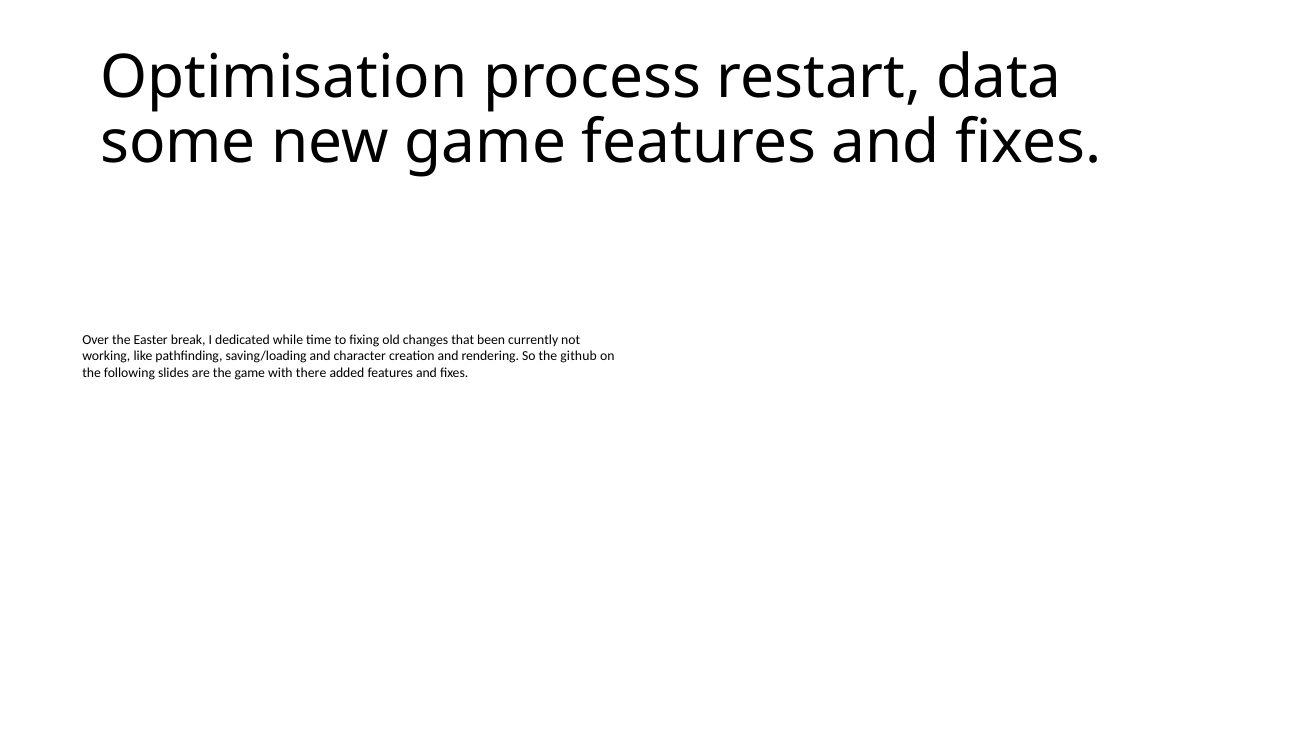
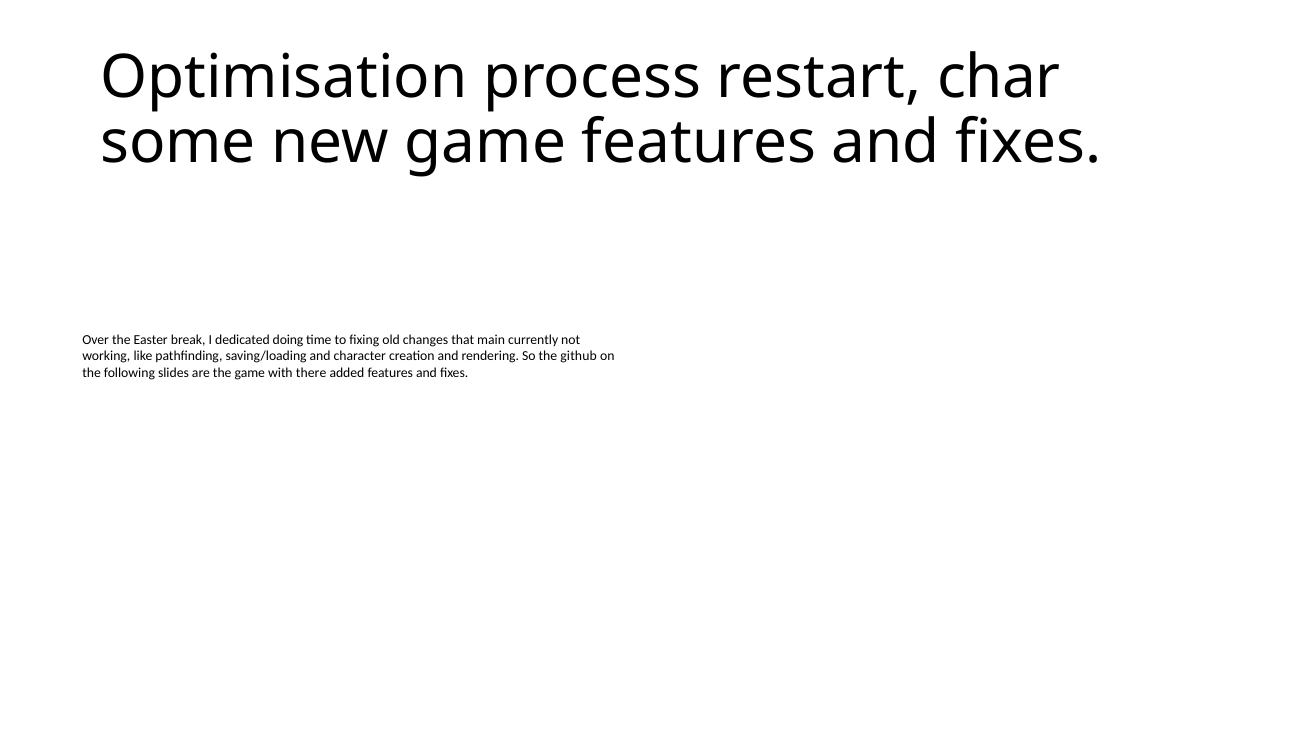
data: data -> char (999, 78)
while: while -> doing (288, 340)
been: been -> main (491, 340)
